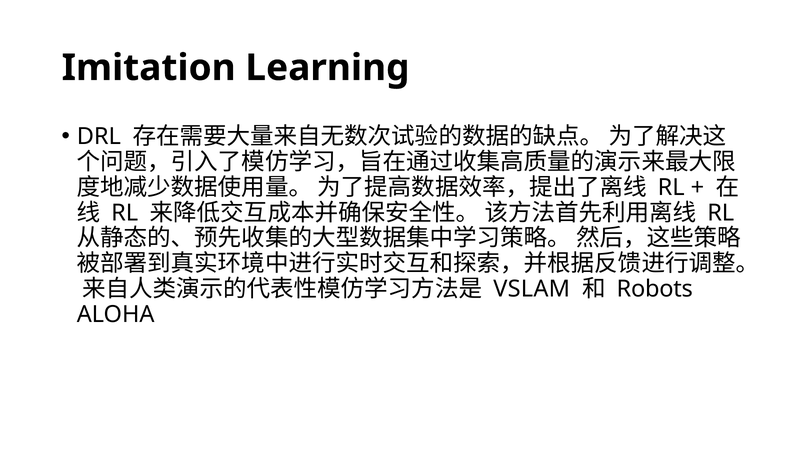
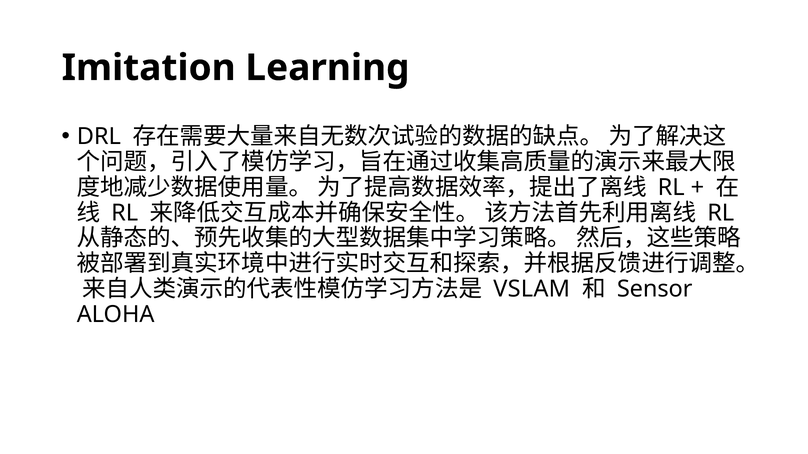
Robots: Robots -> Sensor (655, 289)
